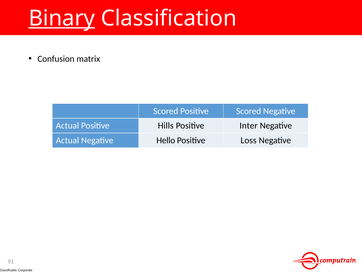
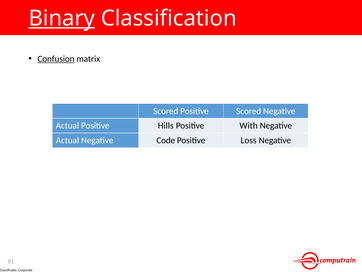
Confusion underline: none -> present (56, 59)
Inter: Inter -> With (249, 126)
Hello: Hello -> Code (166, 140)
